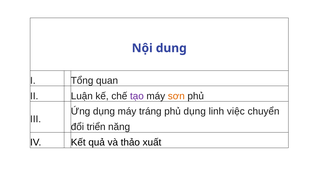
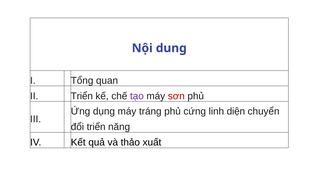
II Luận: Luận -> Triển (82, 96)
sơn colour: orange -> red (176, 96)
phủ dụng: dụng -> cứng (195, 111)
việc: việc -> diện (236, 111)
